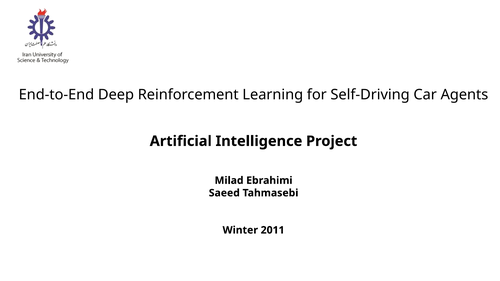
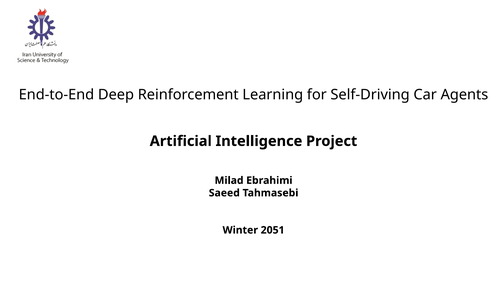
2011: 2011 -> 2051 (273, 230)
